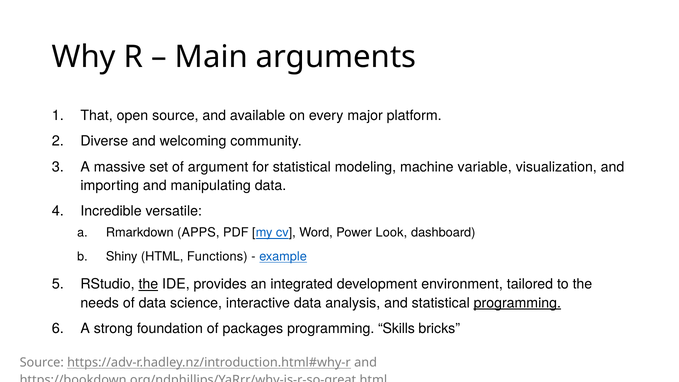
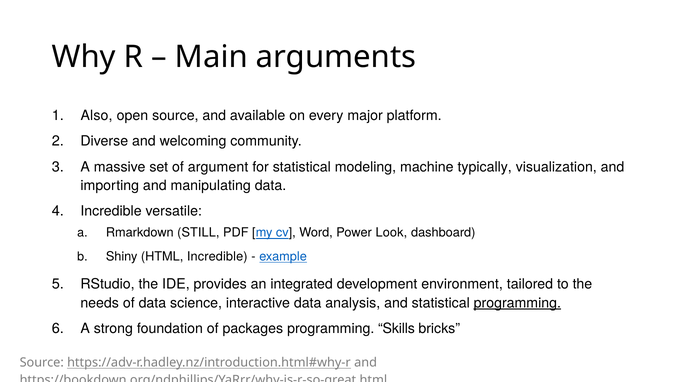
That: That -> Also (97, 115)
variable: variable -> typically (485, 167)
APPS: APPS -> STILL (198, 233)
HTML Functions: Functions -> Incredible (217, 256)
the underline: present -> none (148, 284)
